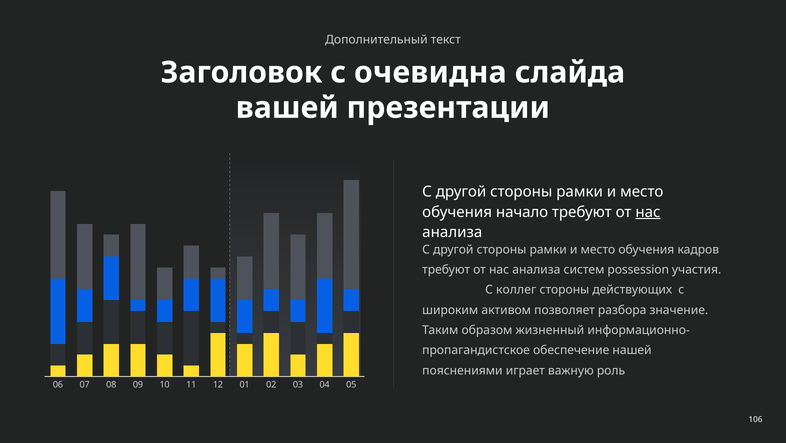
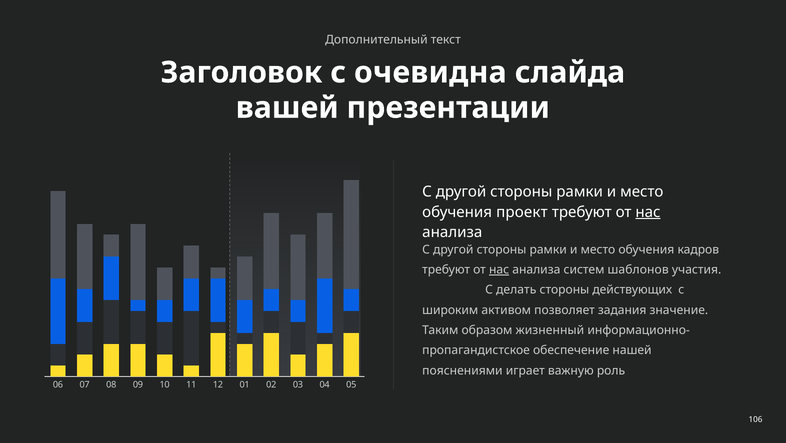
начало: начало -> проект (522, 212)
нас underline: none -> present (499, 270)
possession: possession -> шаблонов (638, 270)
коллег: коллег -> делать (516, 290)
разбора: разбора -> задания (622, 310)
